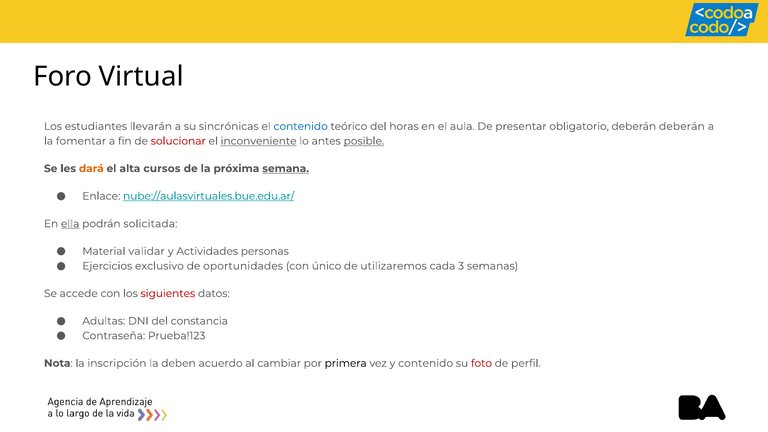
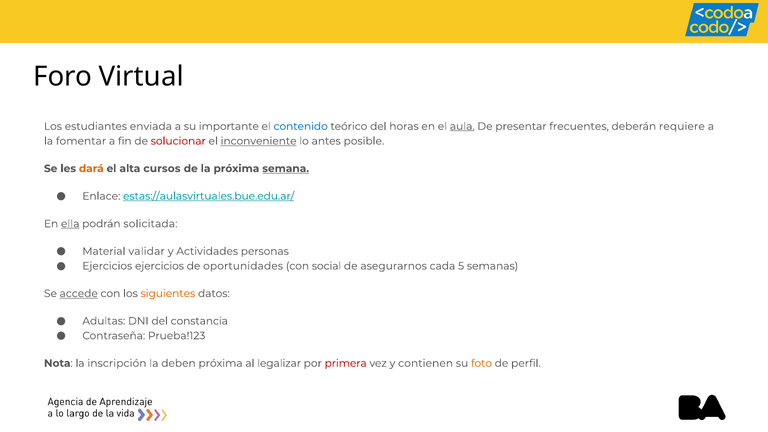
llevarán: llevarán -> enviada (151, 126)
sincrónicas: sincrónicas -> importante (229, 126)
aula underline: none -> present (462, 126)
obligatorio: obligatorio -> frecuentes (579, 126)
deberán deberán: deberán -> requiere (682, 126)
posible underline: present -> none (364, 141)
nube://aulasvirtuales.bue.edu.ar/: nube://aulasvirtuales.bue.edu.ar/ -> estas://aulasvirtuales.bue.edu.ar/ (209, 196)
Ejercicios exclusivo: exclusivo -> ejercicios (159, 266)
único: único -> social (327, 266)
utilizaremos: utilizaremos -> asegurarnos (394, 266)
3: 3 -> 5 (461, 266)
accede underline: none -> present (79, 294)
siguientes colour: red -> orange (168, 294)
deben acuerdo: acuerdo -> próxima (221, 363)
cambiar: cambiar -> legalizar (279, 363)
primera colour: black -> red (346, 363)
y contenido: contenido -> contienen (426, 363)
foto colour: red -> orange (482, 363)
